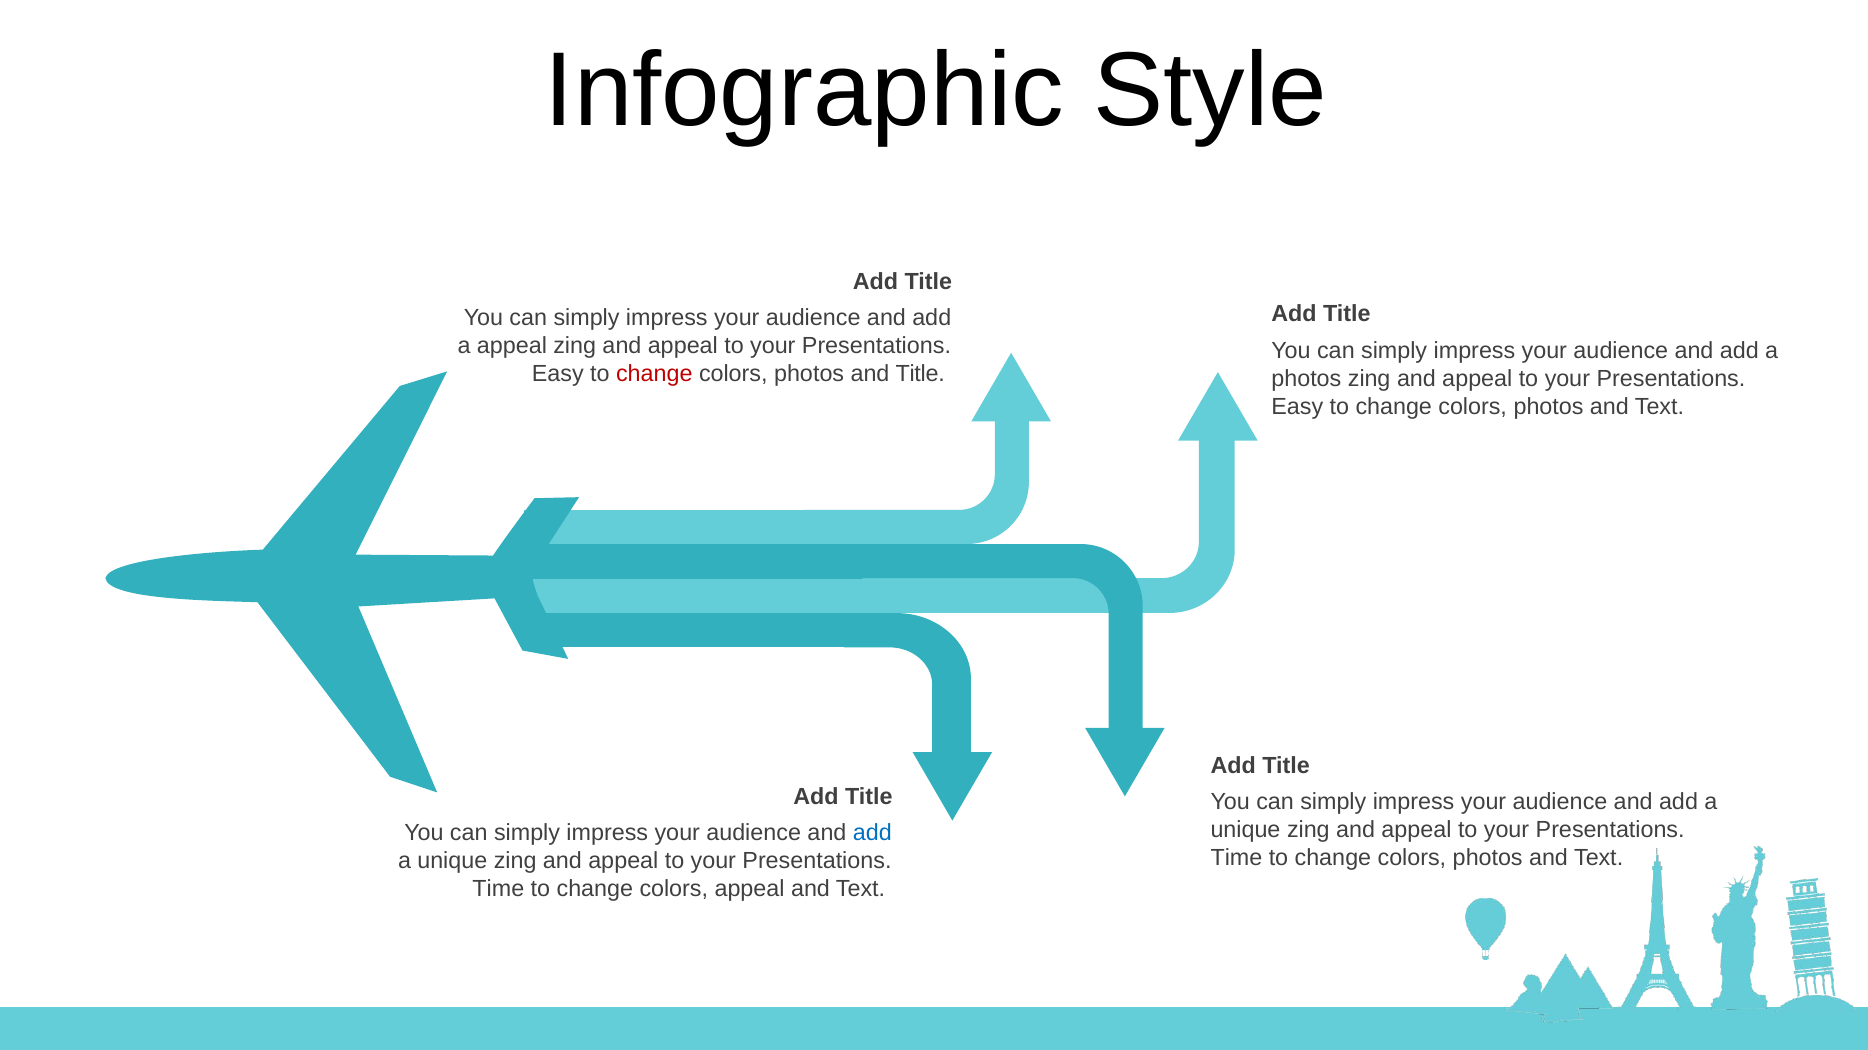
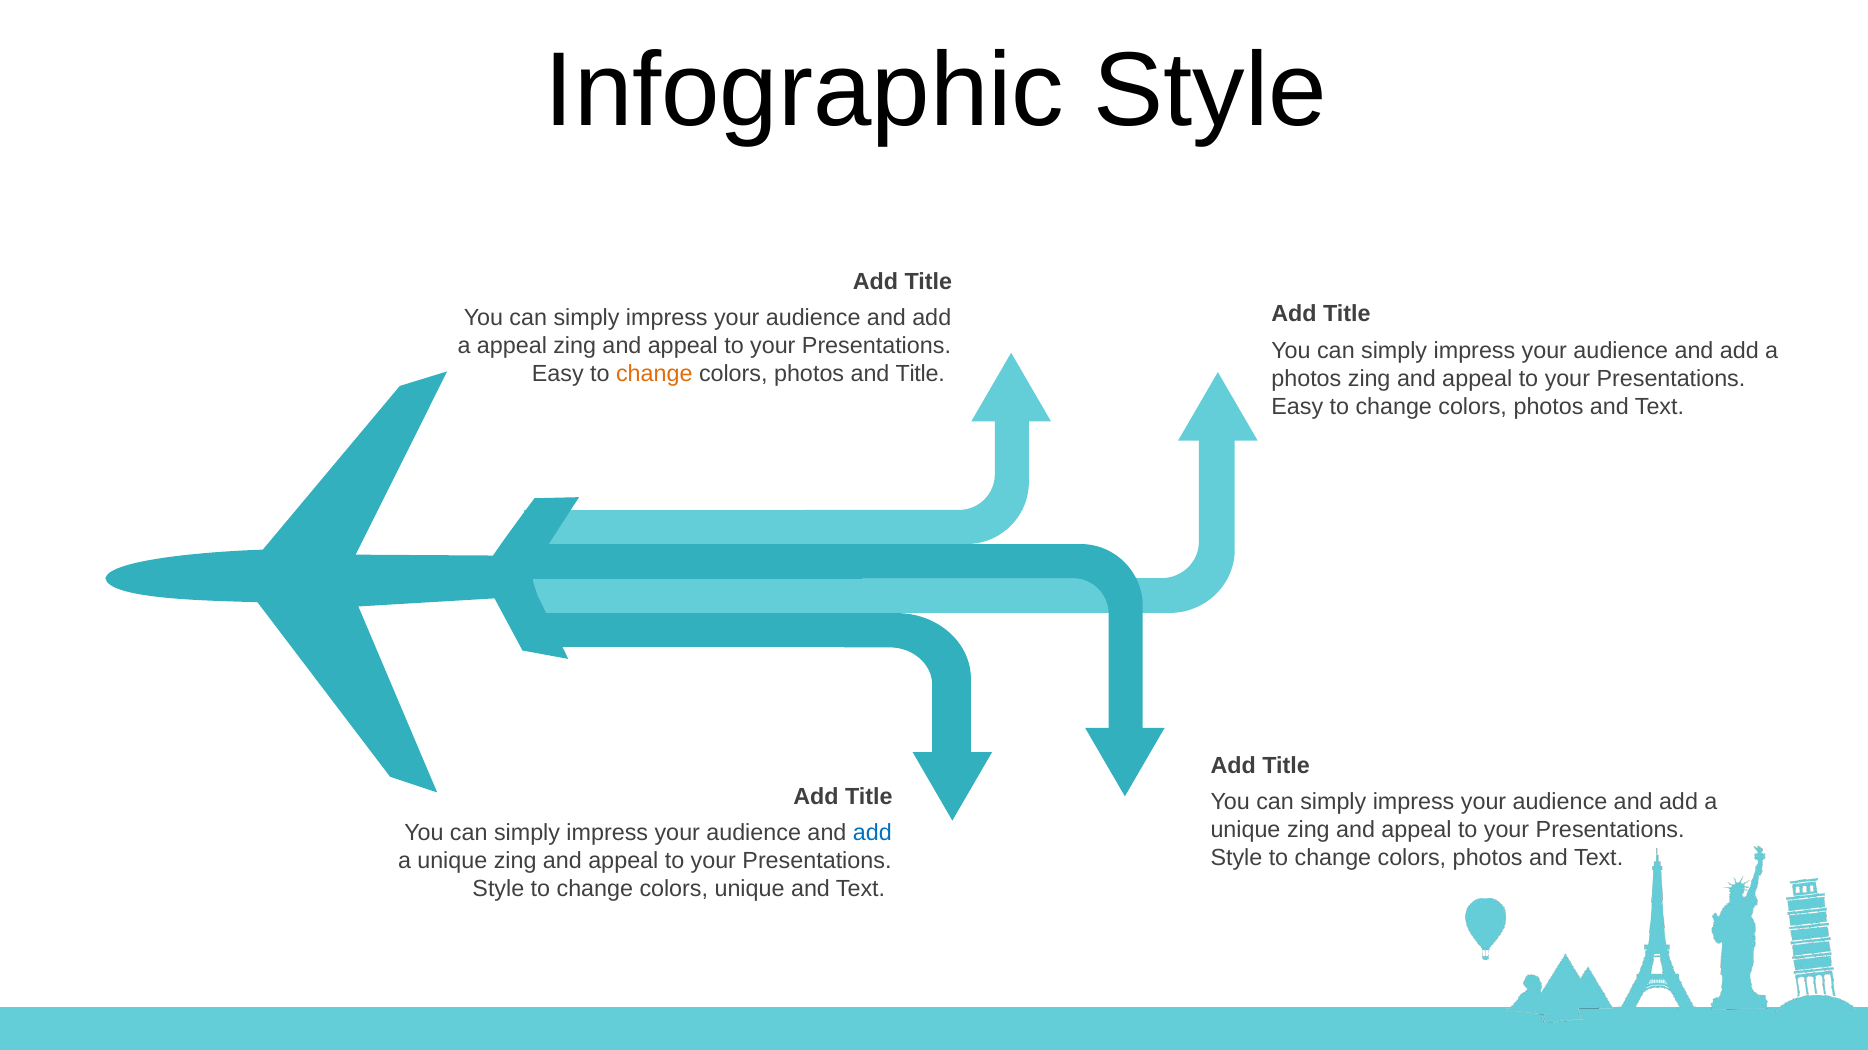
change colour: red -> orange (654, 374)
Time: Time -> Style (1236, 859)
Time: Time -> Style (498, 889)
colors appeal: appeal -> unique (750, 889)
